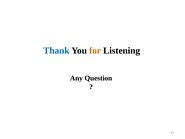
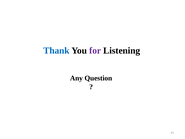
for colour: orange -> purple (95, 50)
